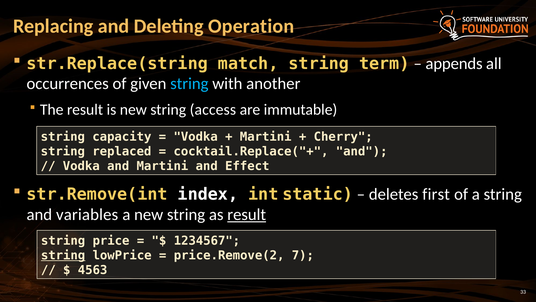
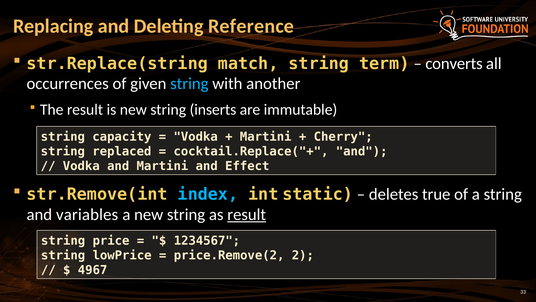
Operation: Operation -> Reference (251, 26)
appends: appends -> converts (454, 63)
access: access -> inserts (213, 110)
index colour: white -> light blue (208, 194)
first: first -> true (436, 194)
string underline: present -> none (63, 255)
7: 7 -> 2 (303, 255)
4563: 4563 -> 4967 (93, 270)
